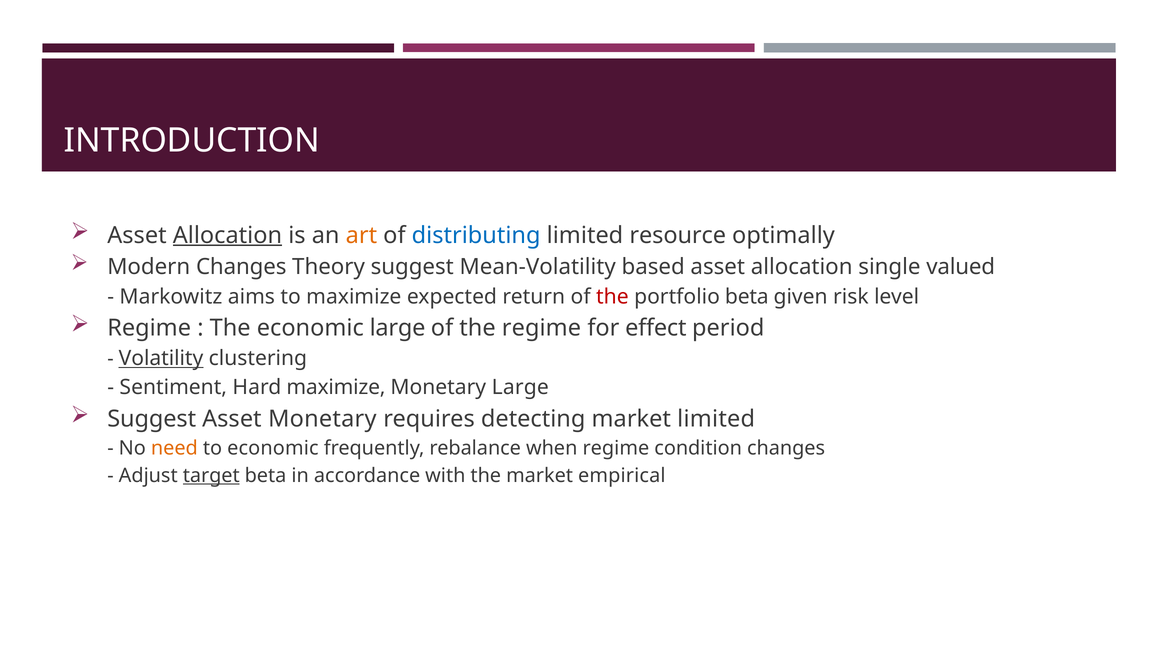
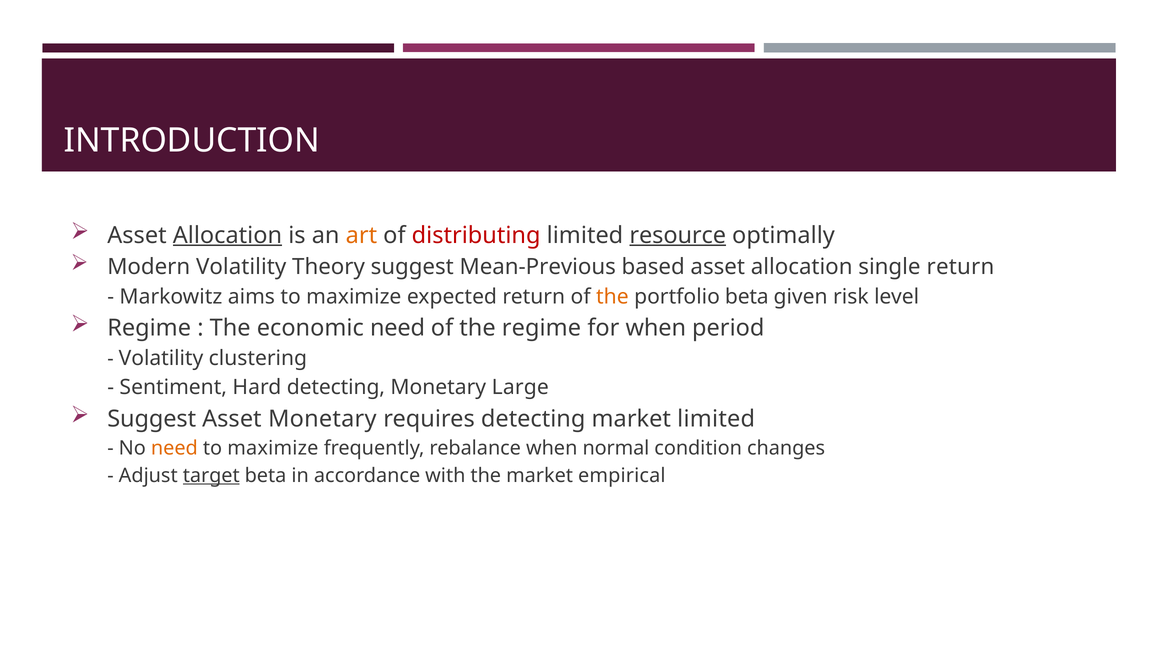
distributing colour: blue -> red (476, 235)
resource underline: none -> present (678, 235)
Modern Changes: Changes -> Volatility (241, 266)
Mean-Volatility: Mean-Volatility -> Mean-Previous (538, 266)
single valued: valued -> return (960, 266)
the colour: red -> orange (612, 296)
economic large: large -> need (398, 328)
for effect: effect -> when (656, 328)
Volatility underline: present -> none (161, 358)
Hard maximize: maximize -> detecting (336, 387)
economic: economic -> maximize (273, 448)
when regime: regime -> normal (616, 448)
